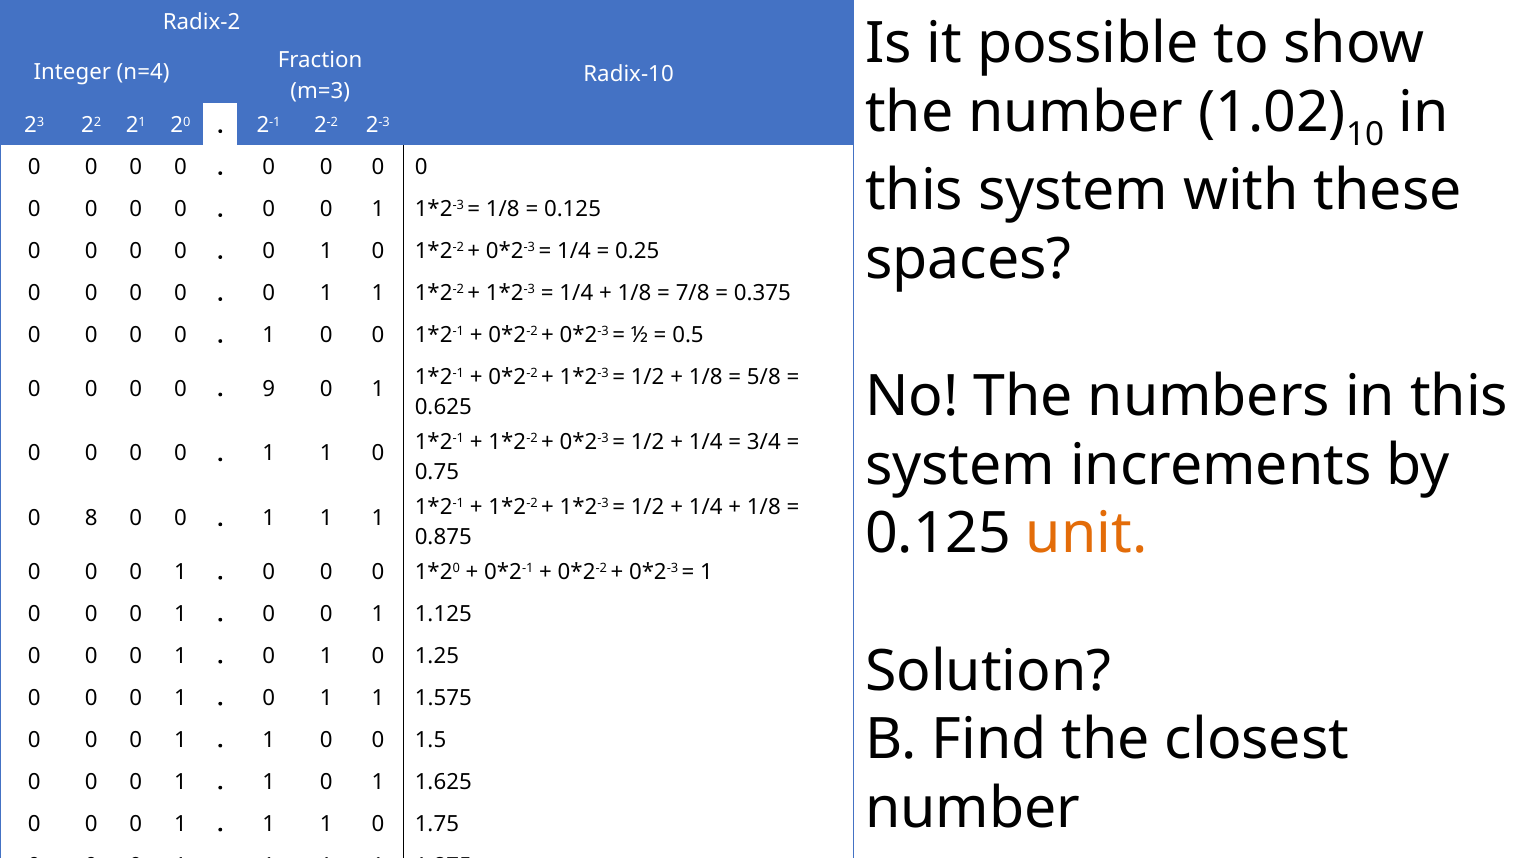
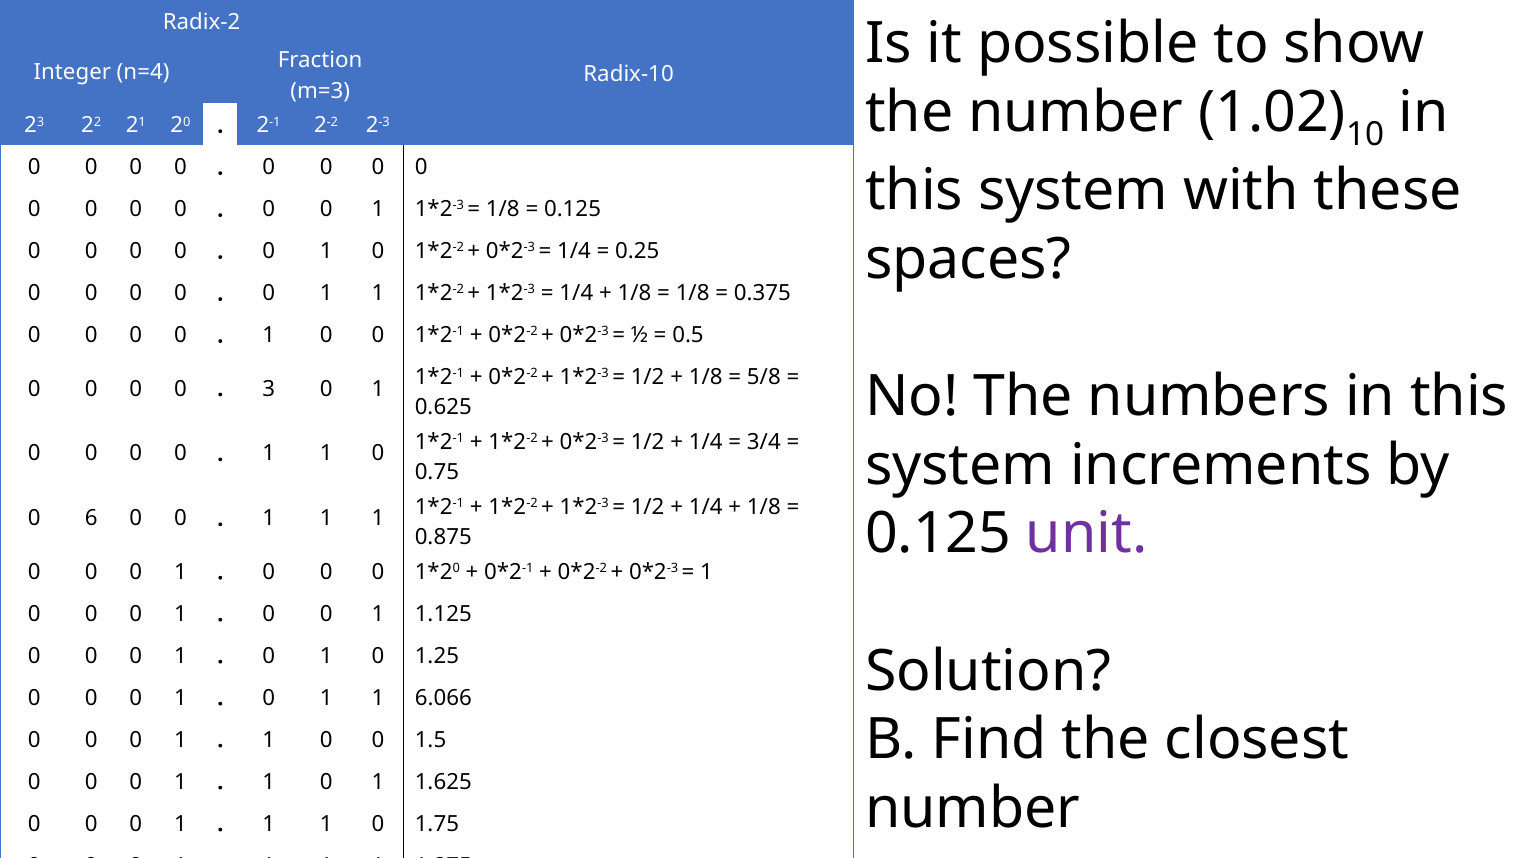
7/8: 7/8 -> 1/8 (693, 293)
9: 9 -> 3 (269, 389)
8: 8 -> 6 (91, 519)
unit colour: orange -> purple (1087, 534)
1.575: 1.575 -> 6.066 (443, 698)
